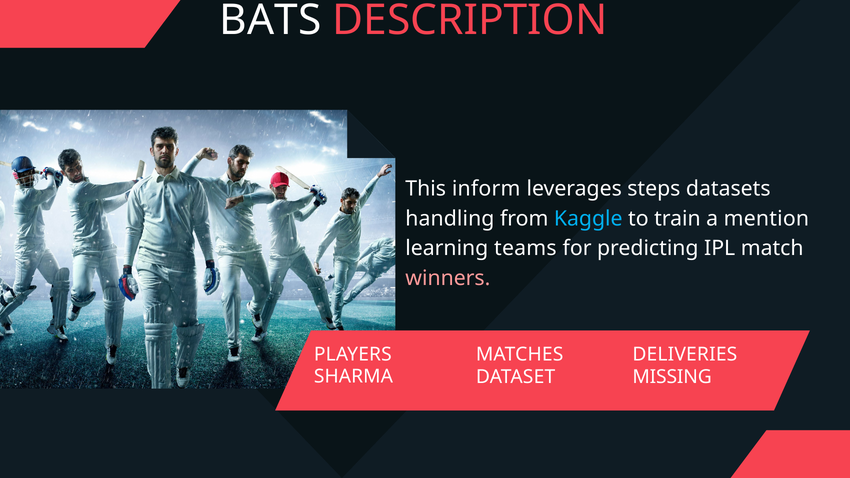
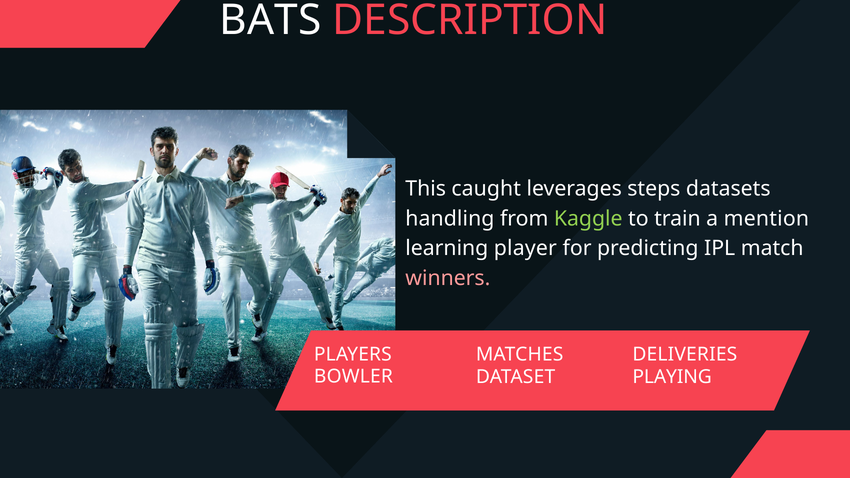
inform: inform -> caught (486, 189)
Kaggle colour: light blue -> light green (588, 219)
teams: teams -> player (525, 248)
SHARMA: SHARMA -> BOWLER (353, 377)
MISSING: MISSING -> PLAYING (672, 377)
